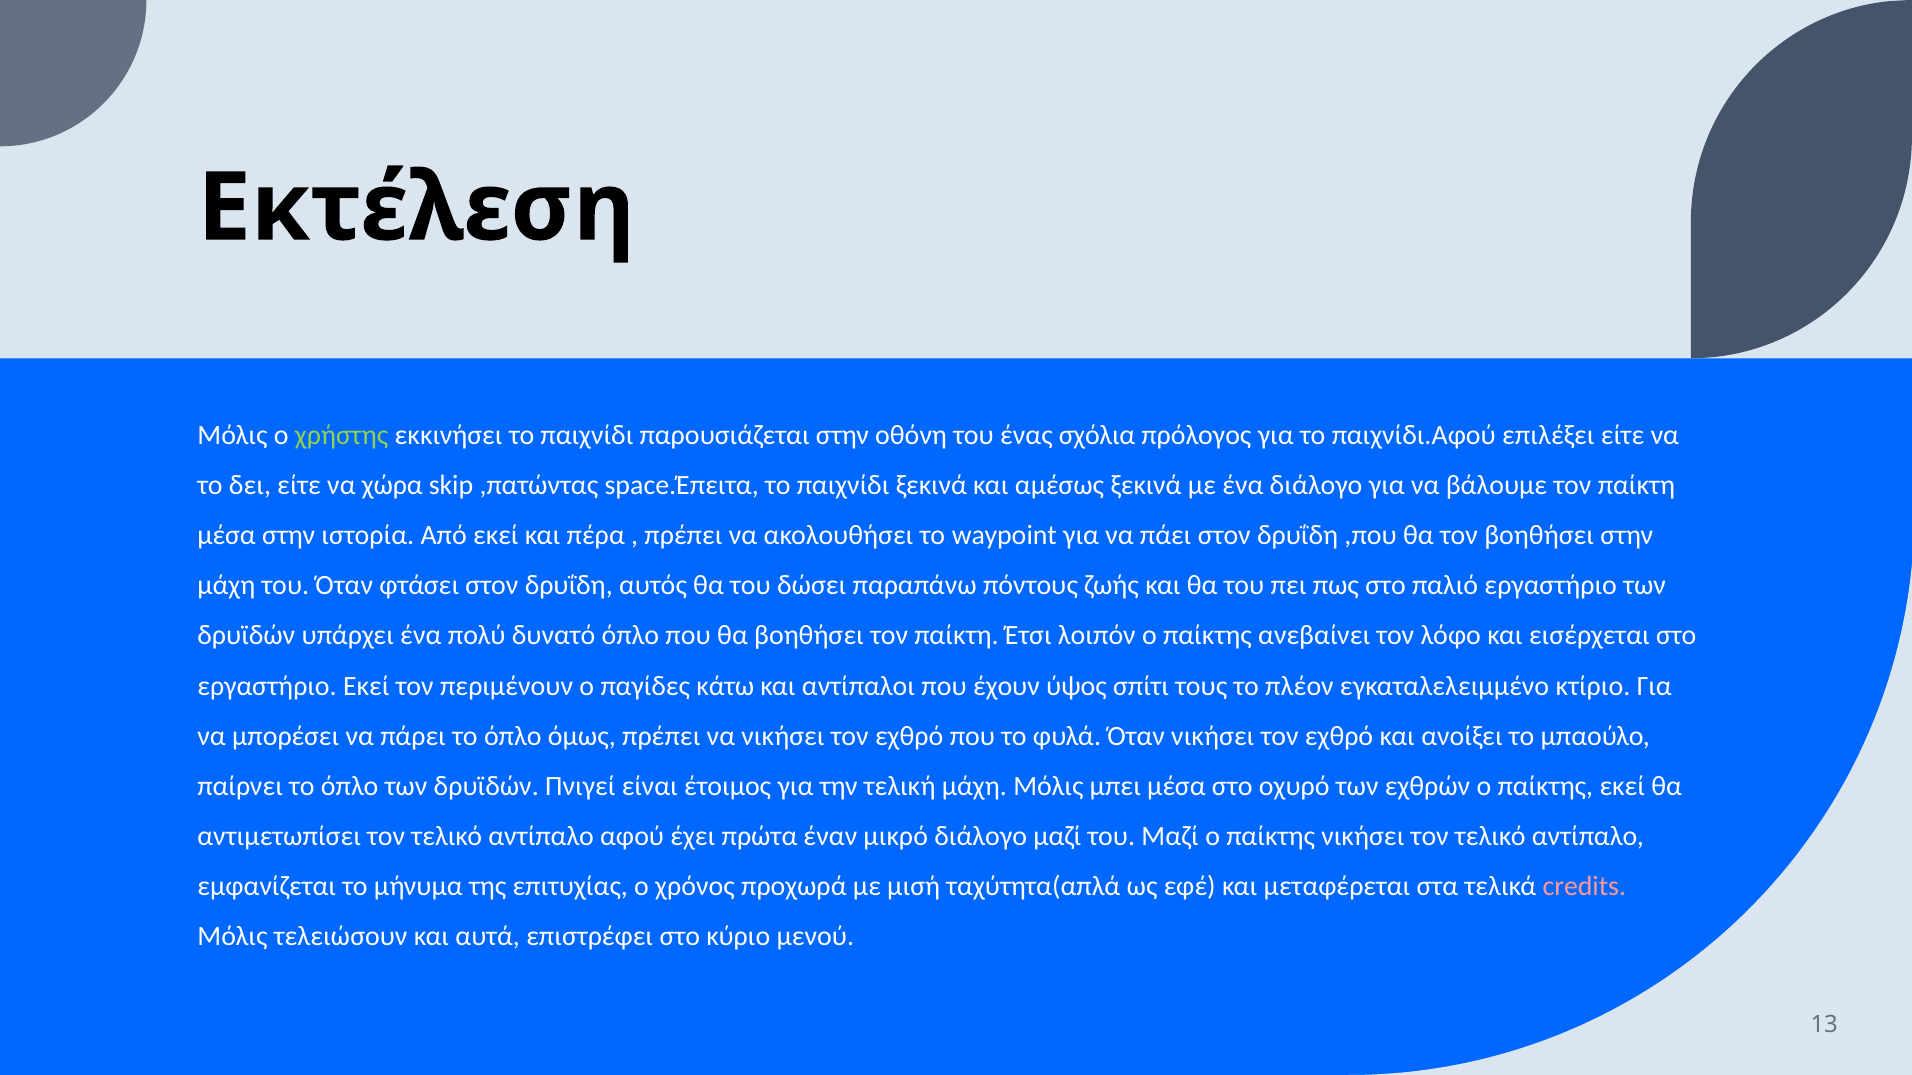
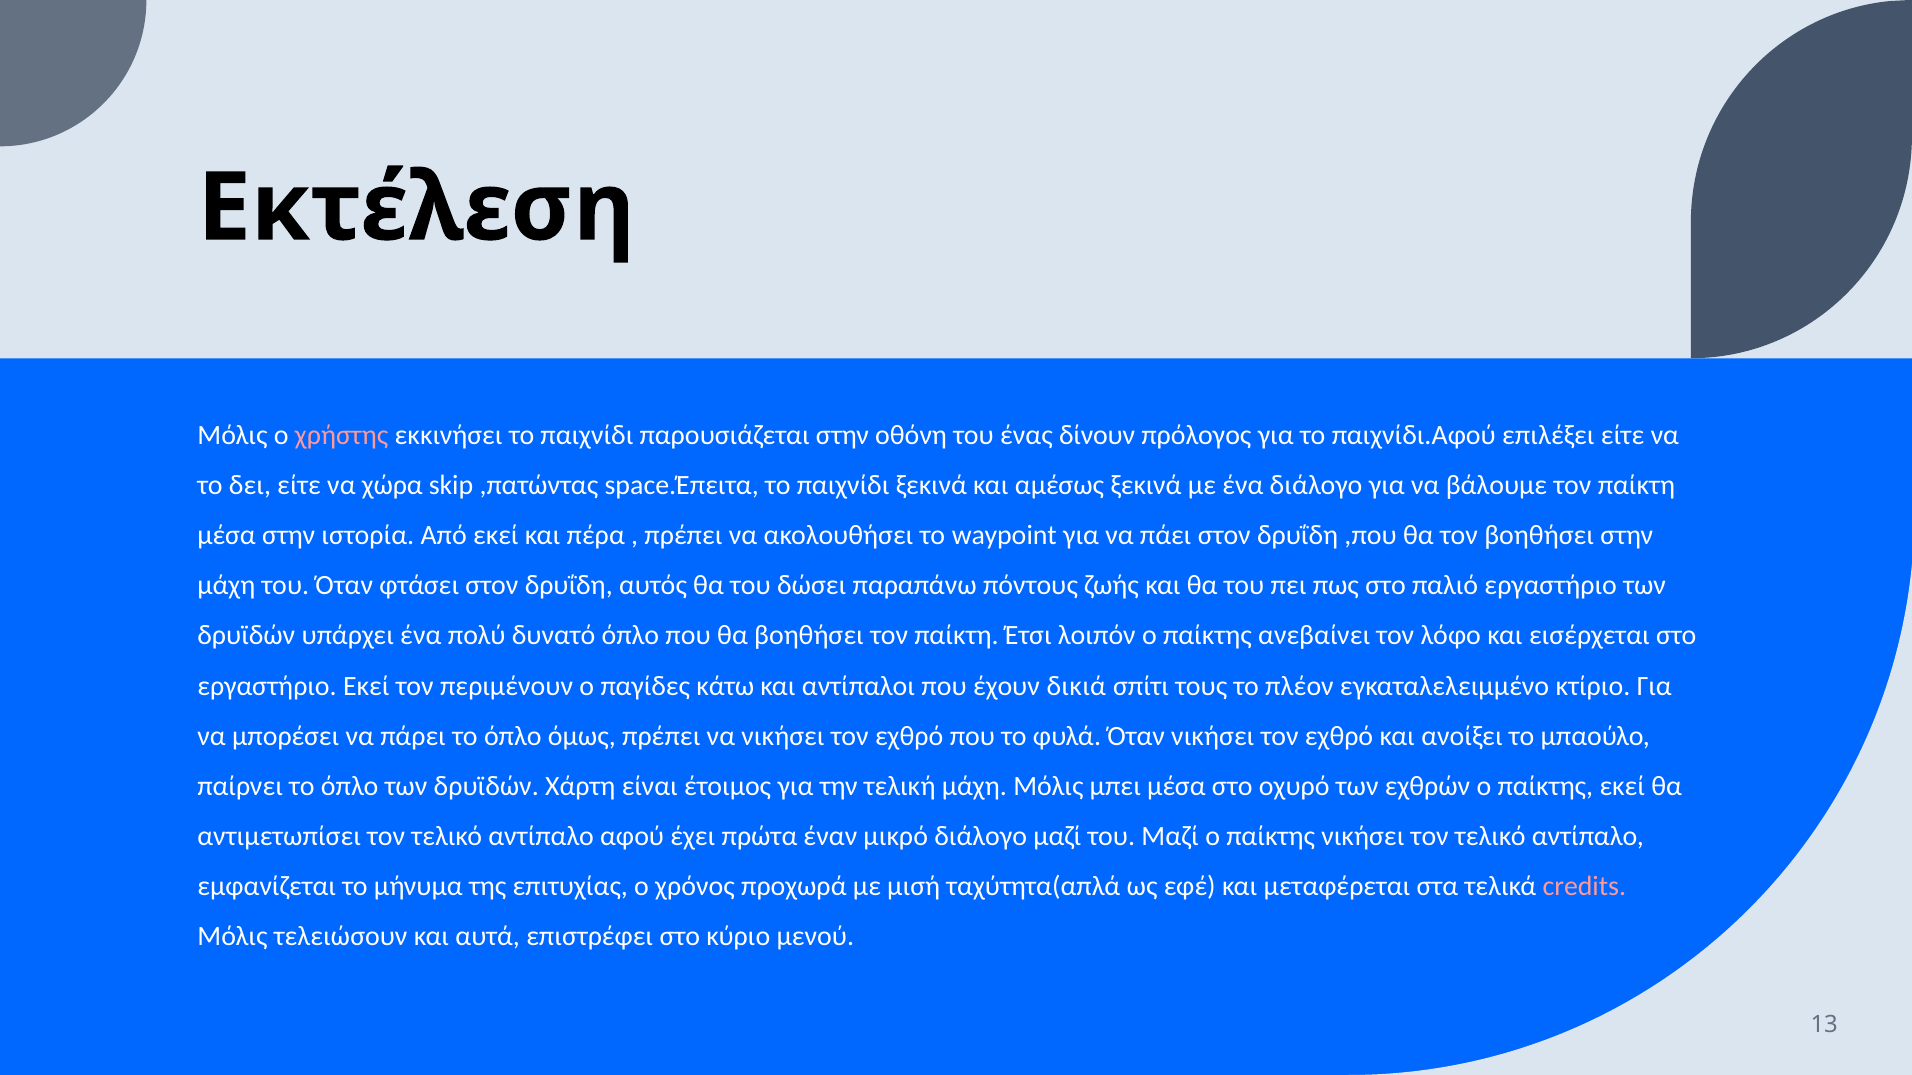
χρήστης colour: light green -> pink (342, 435)
σχόλια: σχόλια -> δίνουν (1097, 435)
ύψος: ύψος -> δικιά (1076, 686)
Πνιγεί: Πνιγεί -> Χάρτη (580, 787)
